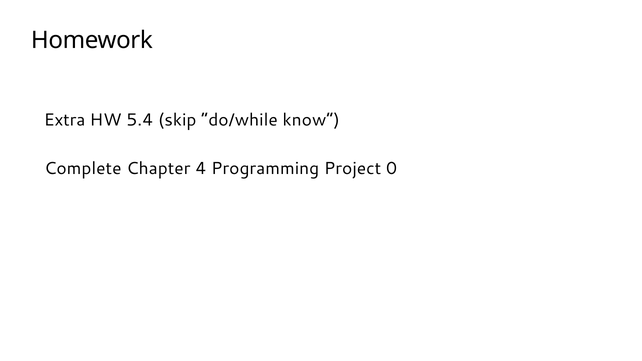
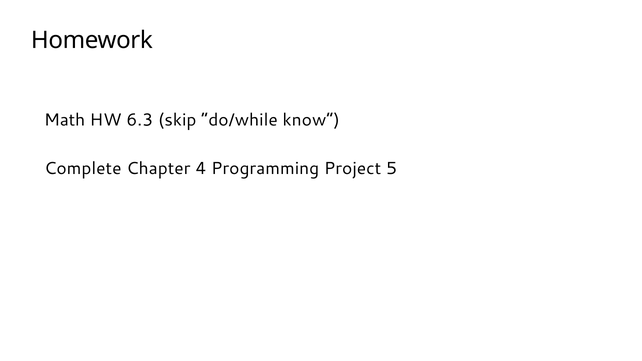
Extra: Extra -> Math (65, 120)
5.4: 5.4 -> 6.3 (140, 120)
0: 0 -> 5 (392, 169)
